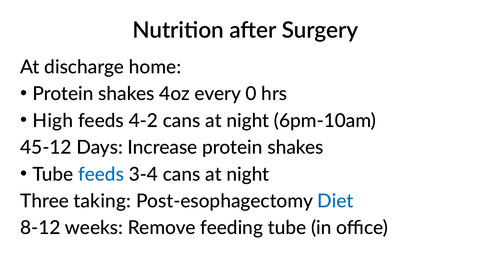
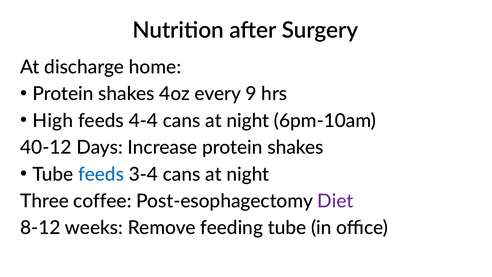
0: 0 -> 9 (251, 94)
4-2: 4-2 -> 4-4 (143, 121)
45-12: 45-12 -> 40-12 (46, 147)
taking: taking -> coffee (102, 201)
Diet colour: blue -> purple (335, 201)
